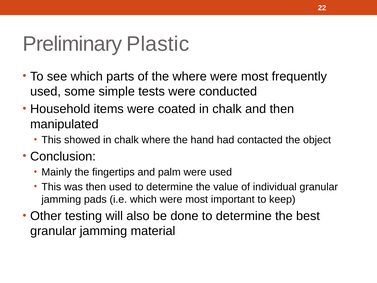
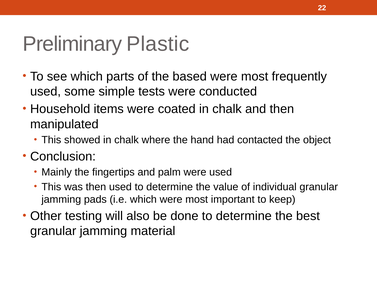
the where: where -> based (190, 76)
